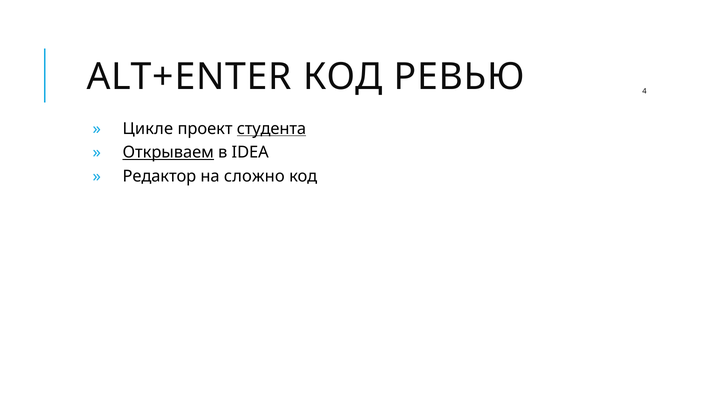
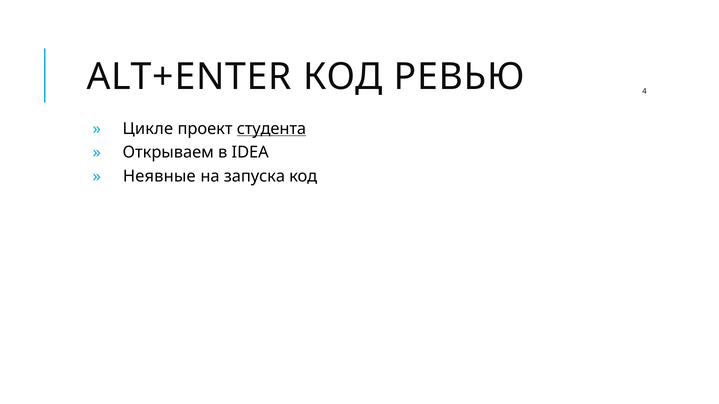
Открываем underline: present -> none (168, 153)
Редактор: Редактор -> Неявные (159, 176)
сложно: сложно -> запуска (254, 176)
